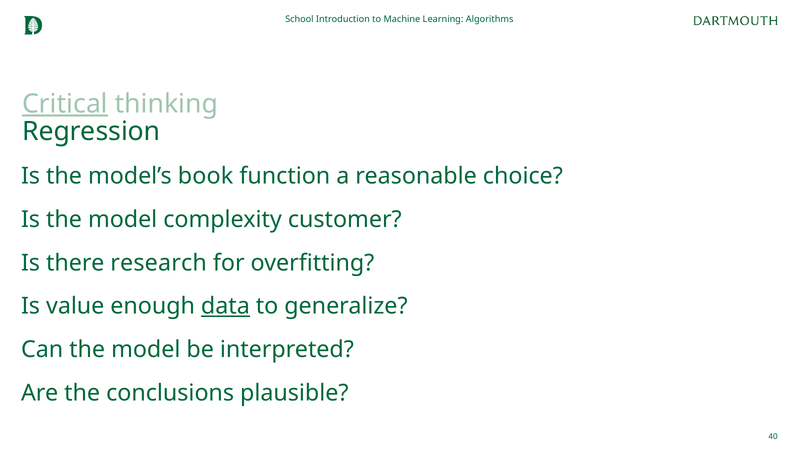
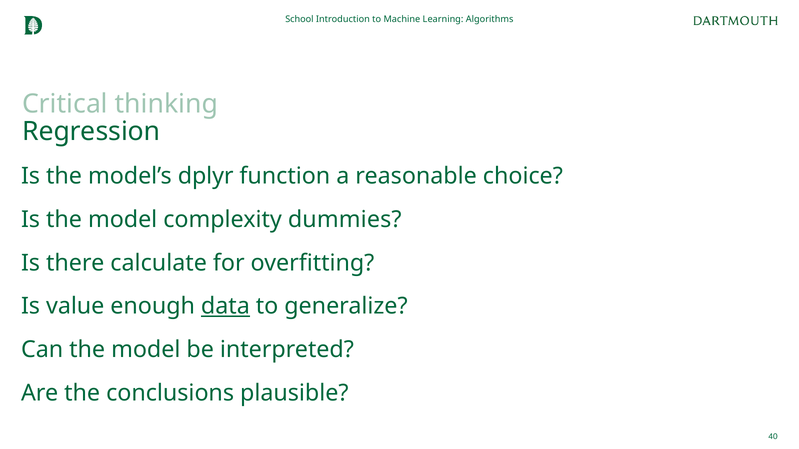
Critical underline: present -> none (65, 104)
book: book -> dplyr (206, 176)
customer: customer -> dummies (345, 220)
research: research -> calculate (159, 263)
